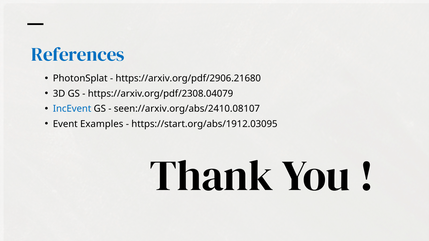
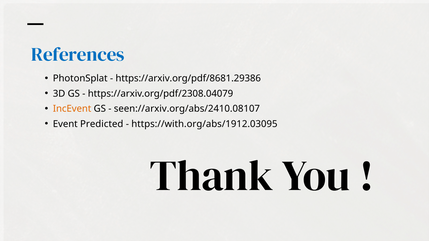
https://arxiv.org/pdf/2906.21680: https://arxiv.org/pdf/2906.21680 -> https://arxiv.org/pdf/8681.29386 (188, 79)
IncEvent colour: blue -> orange (72, 109)
Examples: Examples -> Predicted (102, 124)
https://start.org/abs/1912.03095: https://start.org/abs/1912.03095 -> https://with.org/abs/1912.03095 (204, 124)
